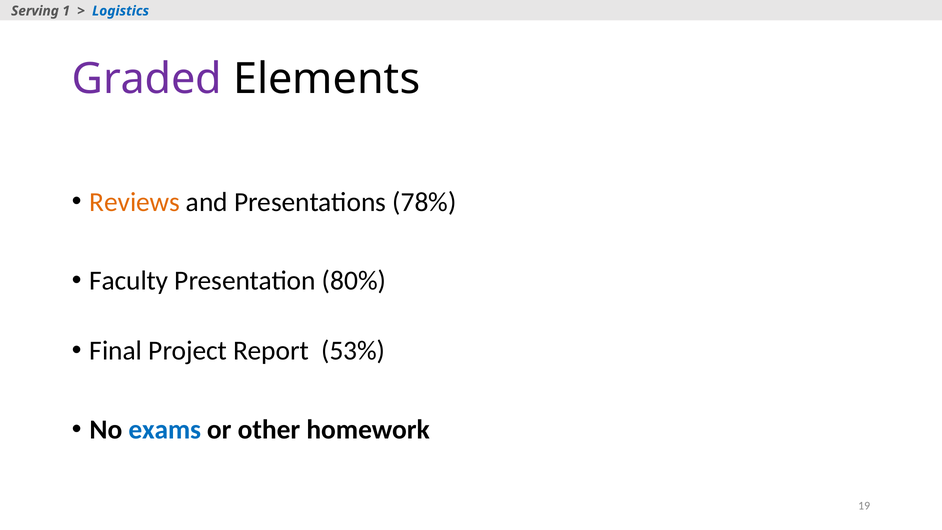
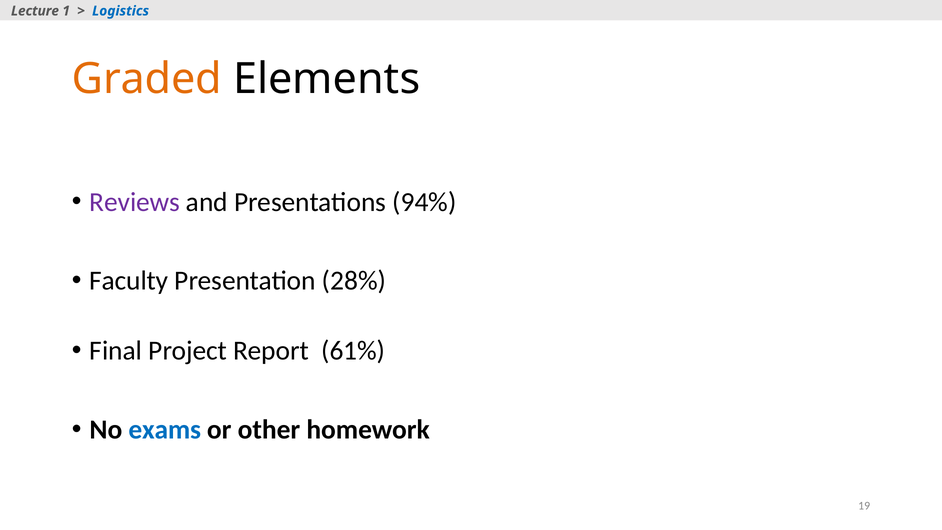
Serving: Serving -> Lecture (35, 11)
Graded colour: purple -> orange (147, 79)
Reviews colour: orange -> purple (135, 202)
78%: 78% -> 94% (424, 202)
80%: 80% -> 28% (354, 281)
53%: 53% -> 61% (353, 351)
